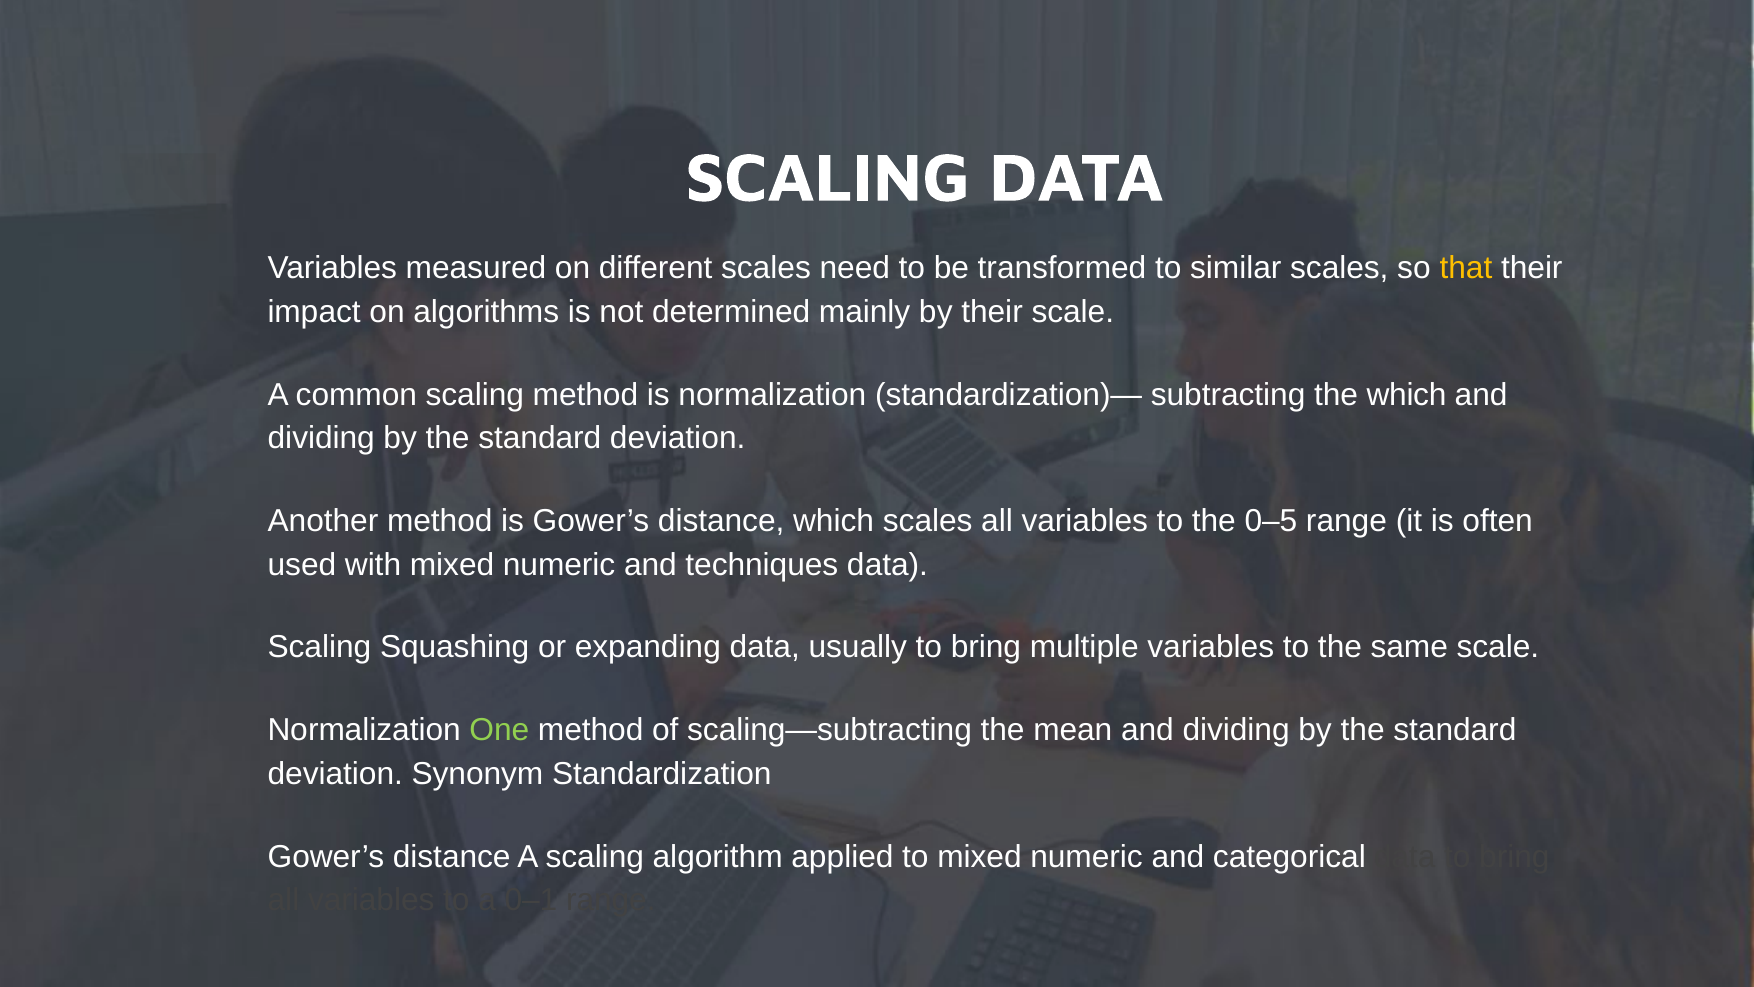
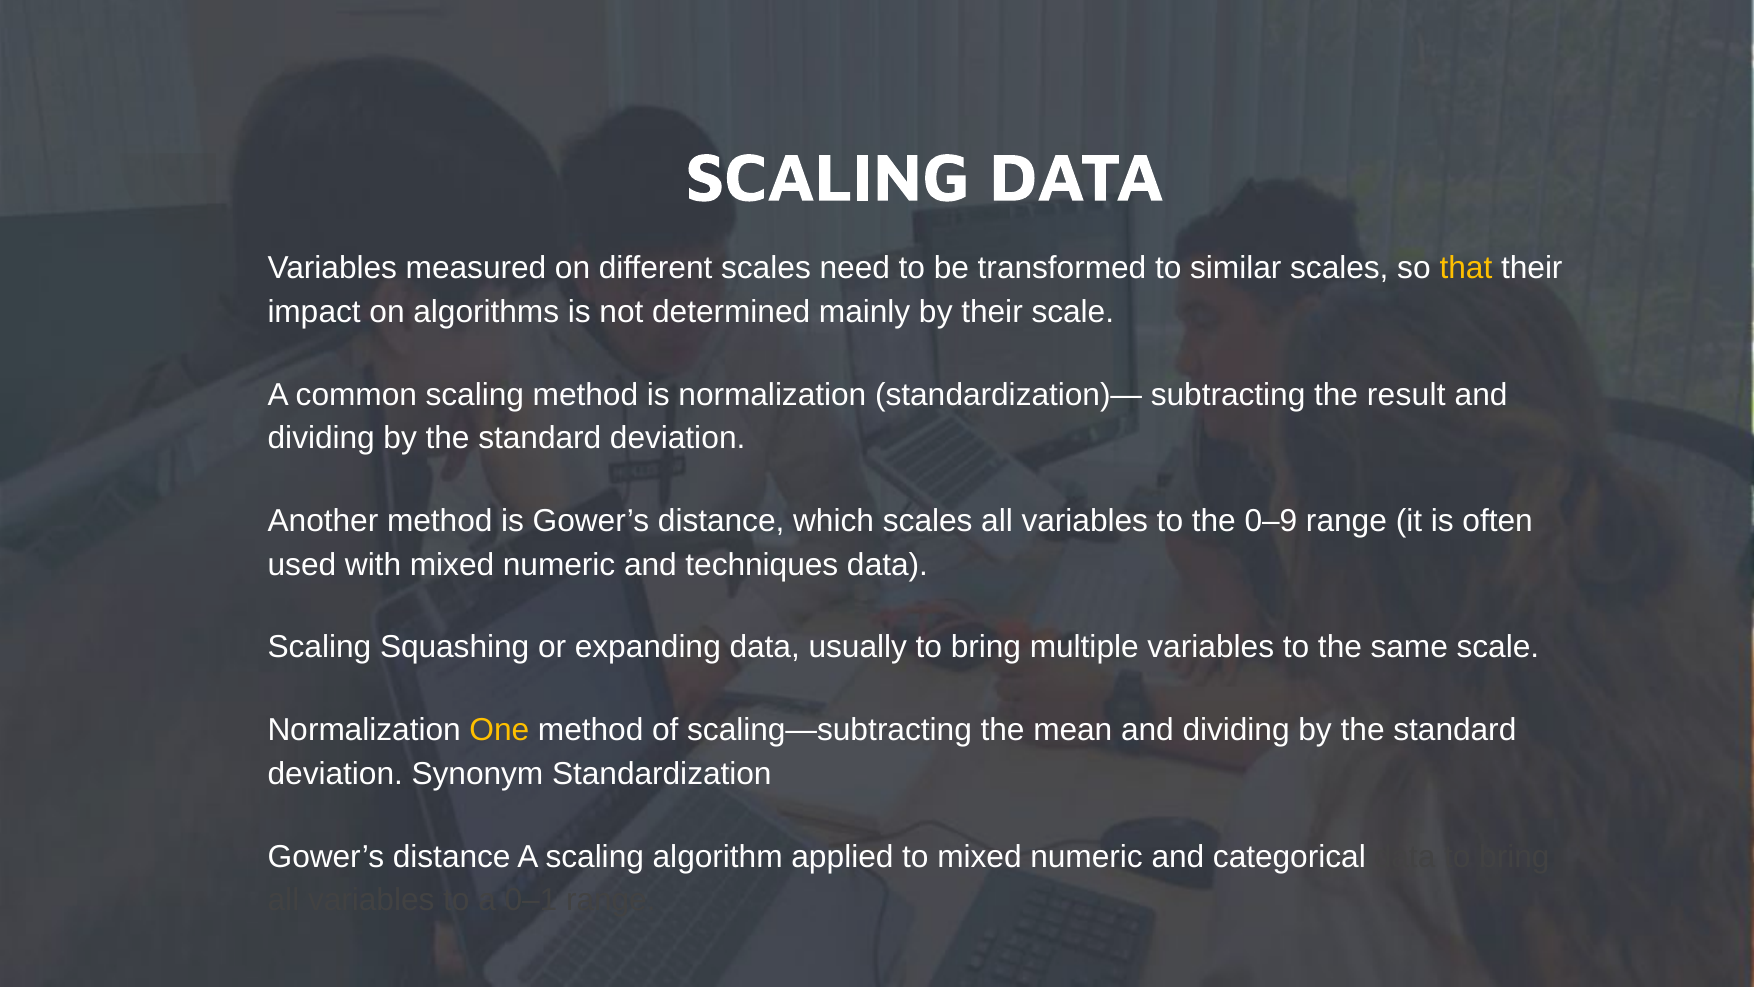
the which: which -> result (1406, 394)
0–5: 0–5 -> 0–9 (1271, 521)
One colour: light green -> yellow (499, 730)
